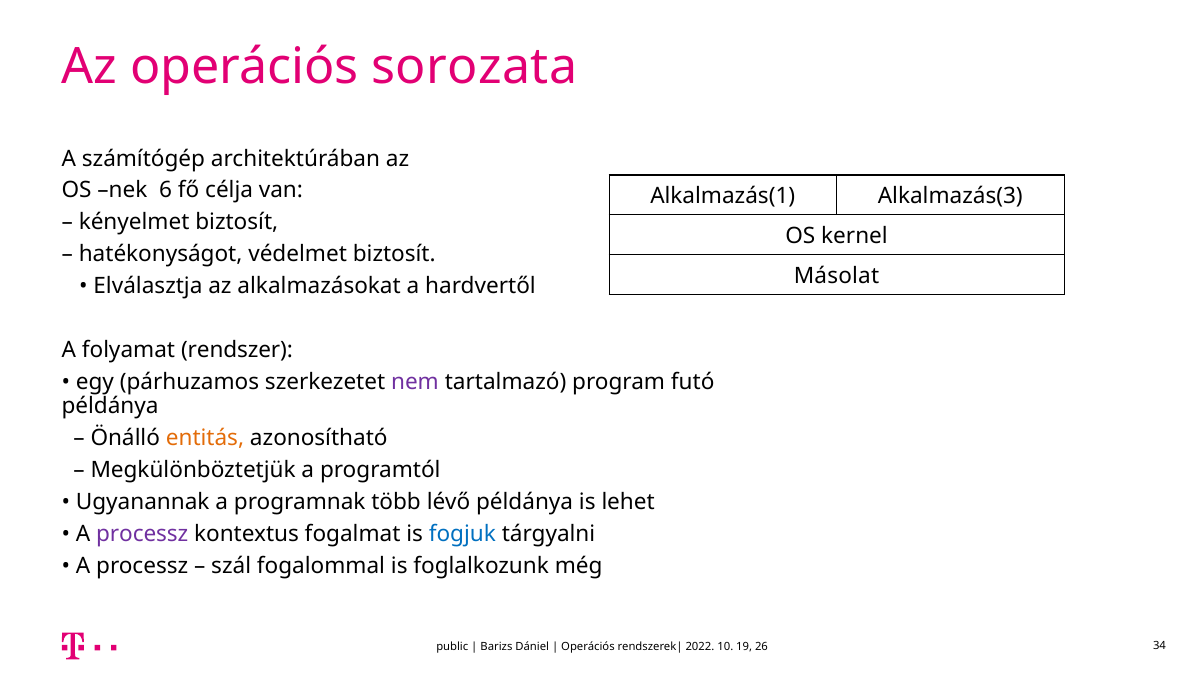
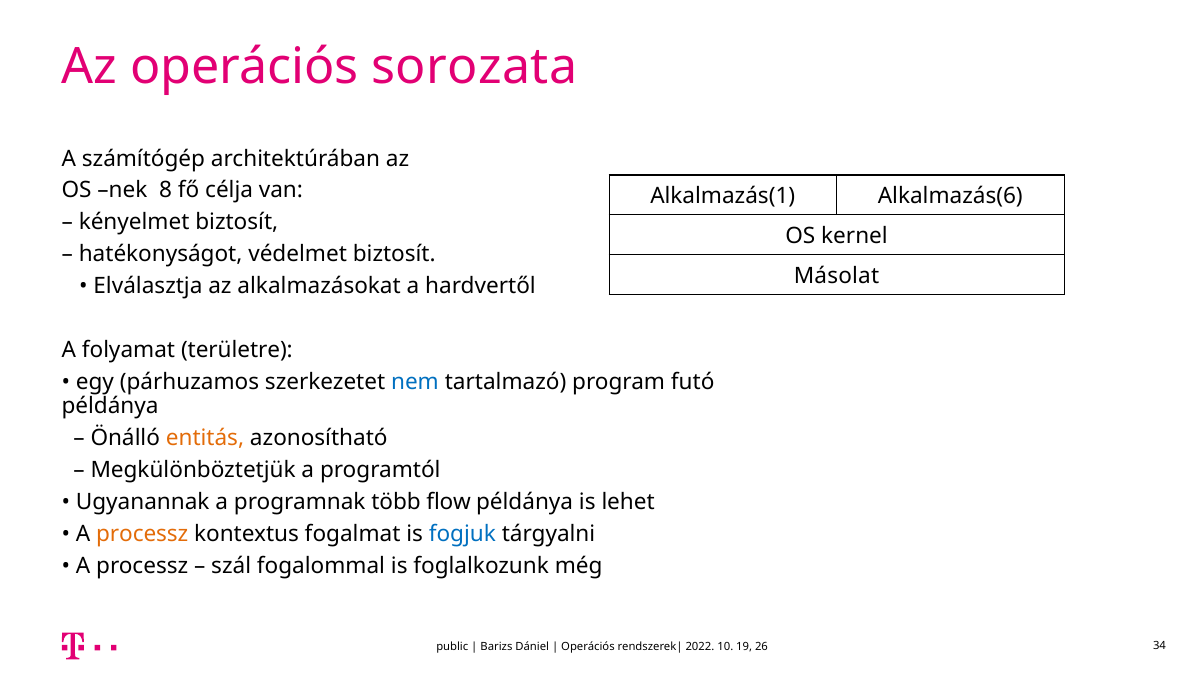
6: 6 -> 8 (166, 191)
Alkalmazás(3: Alkalmazás(3 -> Alkalmazás(6 (950, 196)
rendszer: rendszer -> területre (237, 350)
nem colour: purple -> blue (415, 382)
lévő: lévő -> flow (449, 502)
processz colour: purple -> orange (142, 534)
